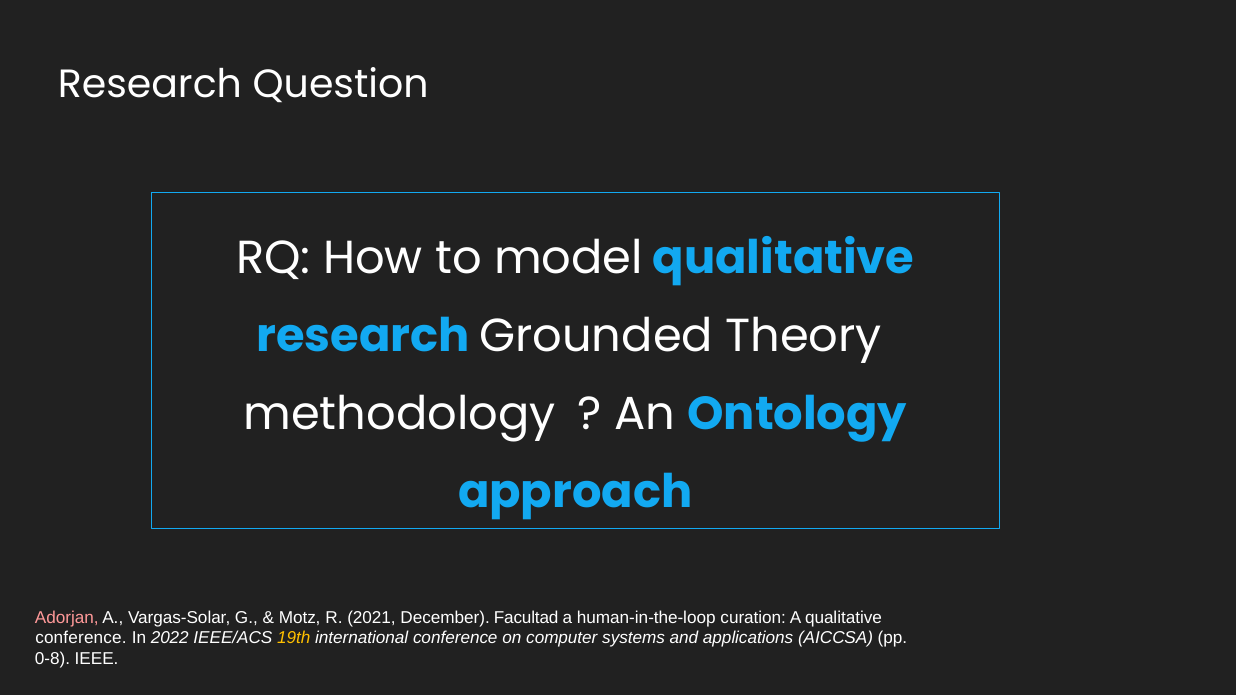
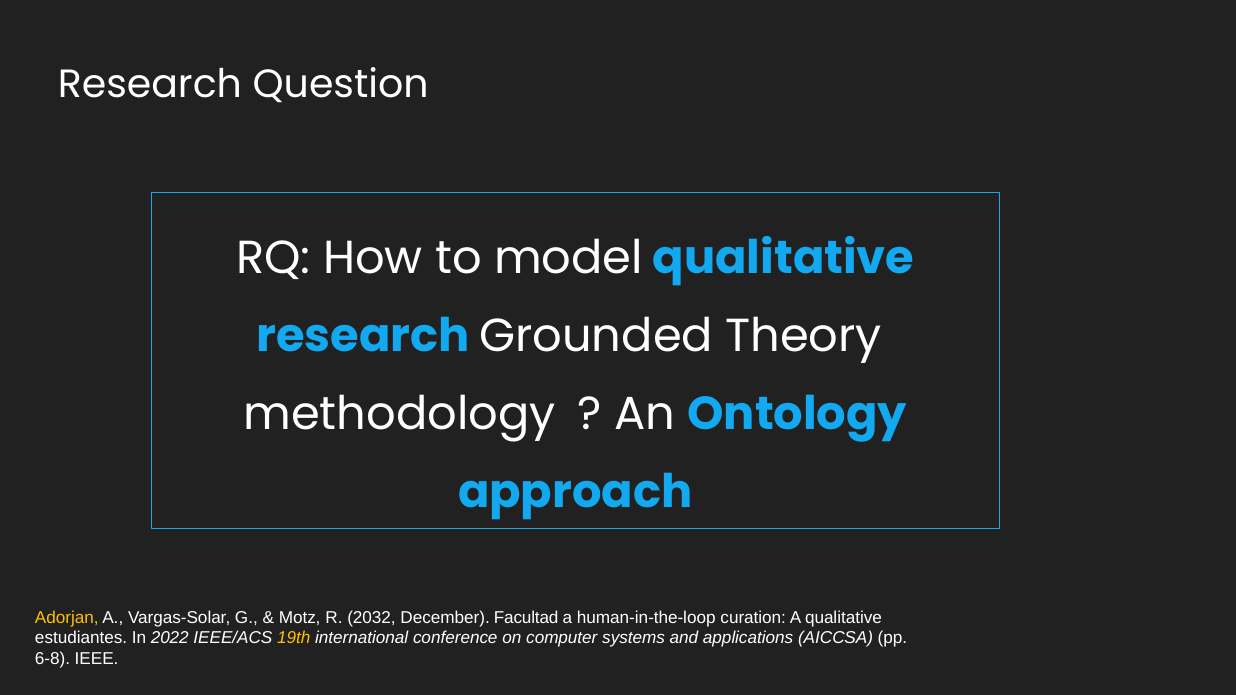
Adorjan colour: pink -> yellow (67, 618)
2021: 2021 -> 2032 (371, 618)
conference: conference -> estudiantes (81, 639)
0-8: 0-8 -> 6-8 (53, 659)
